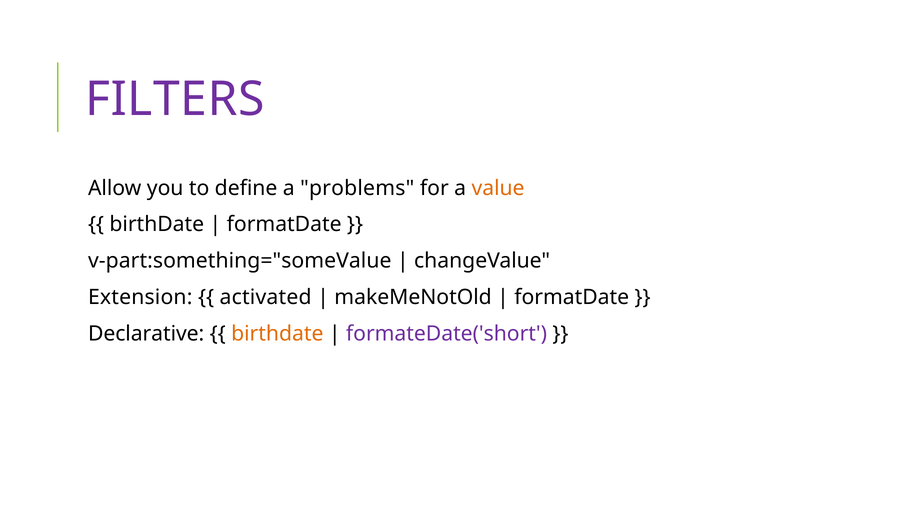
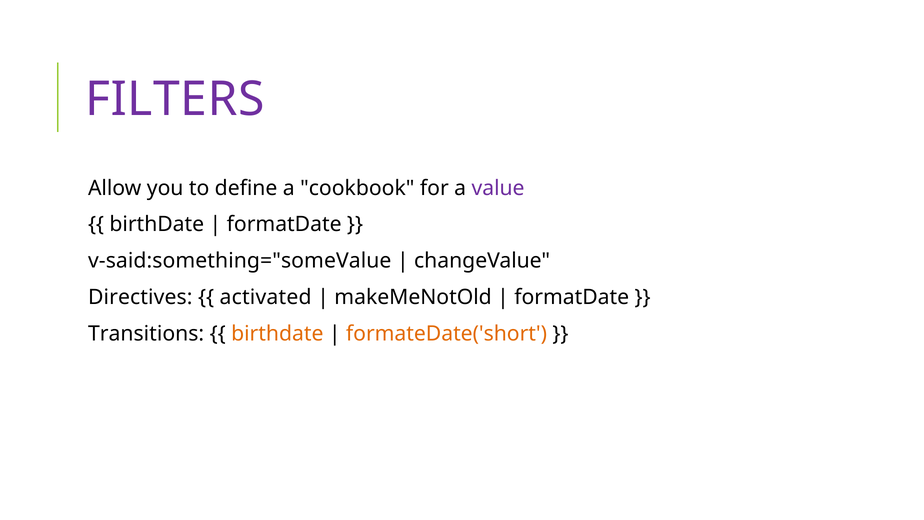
problems: problems -> cookbook (357, 188)
value colour: orange -> purple (498, 188)
v-part:something="someValue: v-part:something="someValue -> v-said:something="someValue (240, 261)
Extension: Extension -> Directives (140, 297)
Declarative: Declarative -> Transitions (146, 333)
formateDate('short colour: purple -> orange (447, 333)
